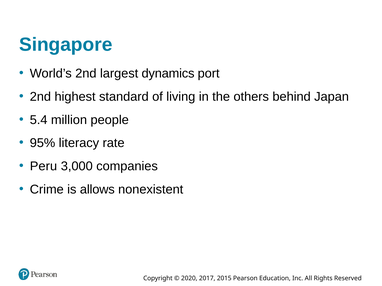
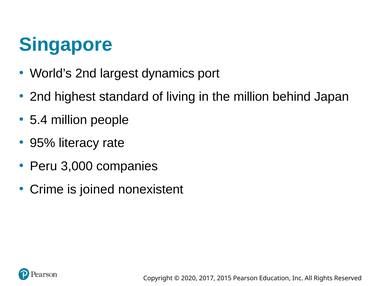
the others: others -> million (251, 97)
allows: allows -> joined (97, 190)
